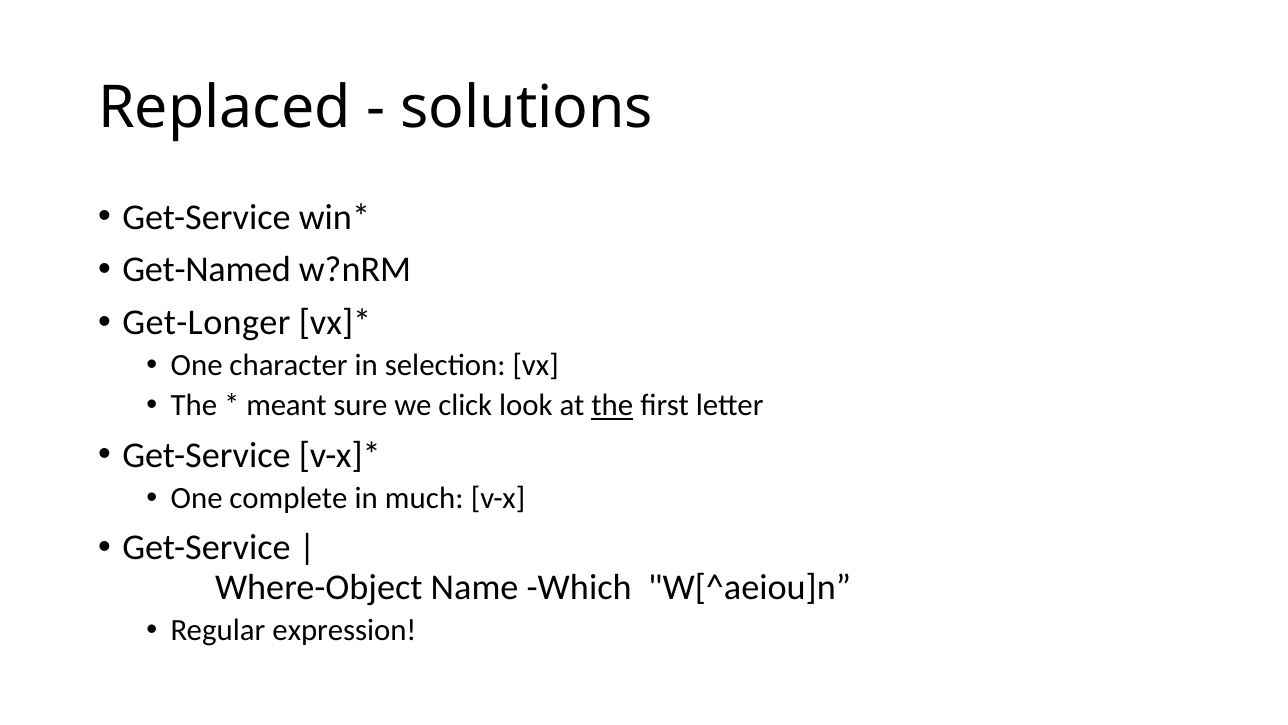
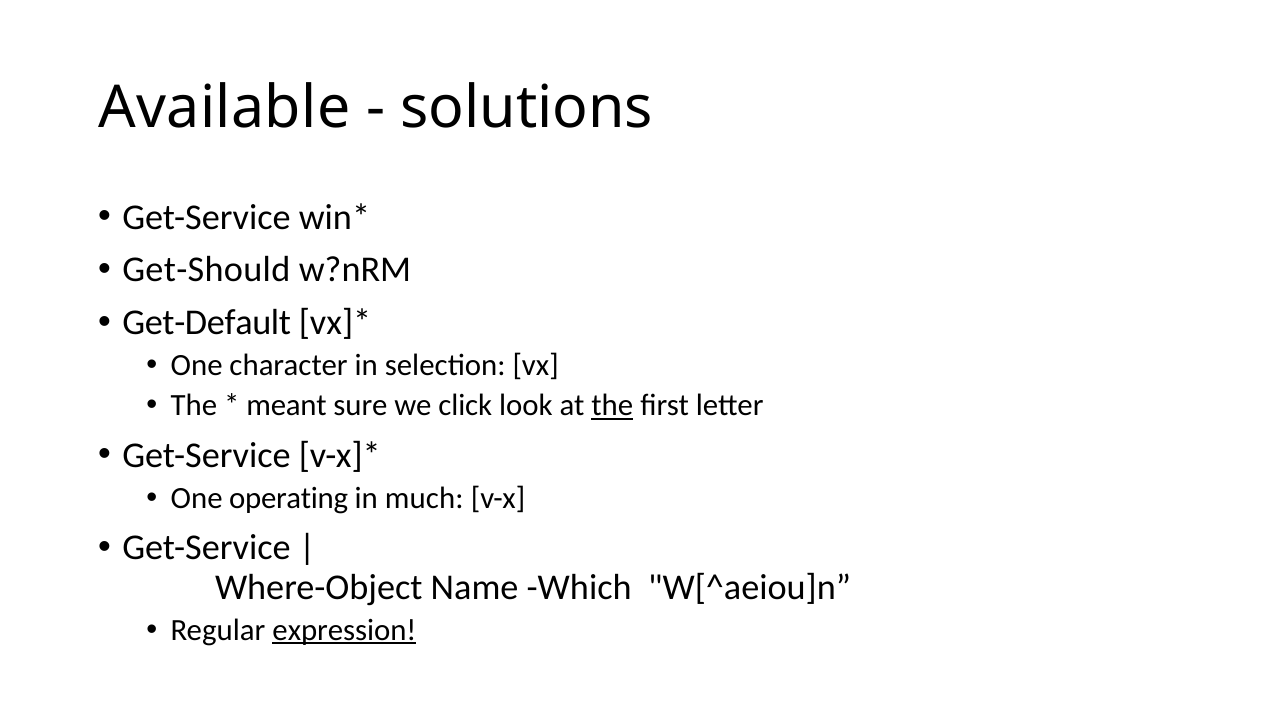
Replaced: Replaced -> Available (224, 108)
Get-Named: Get-Named -> Get-Should (206, 270)
Get-Longer: Get-Longer -> Get-Default (207, 322)
complete: complete -> operating (289, 498)
expression underline: none -> present (344, 630)
